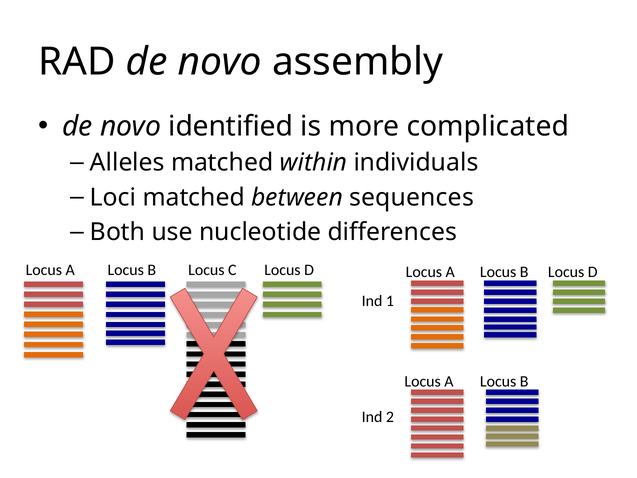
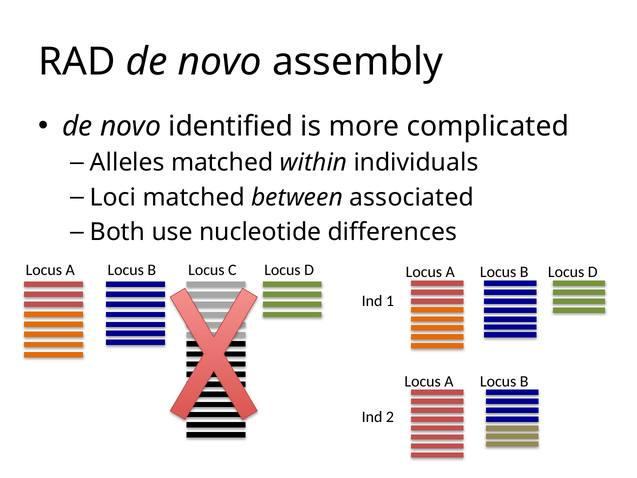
sequences: sequences -> associated (412, 197)
